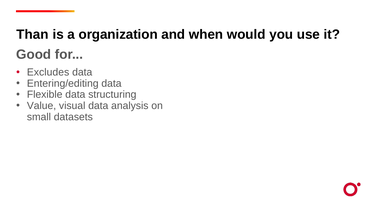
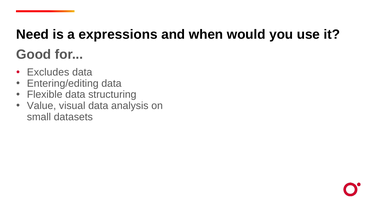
Than: Than -> Need (33, 34)
organization: organization -> expressions (118, 34)
